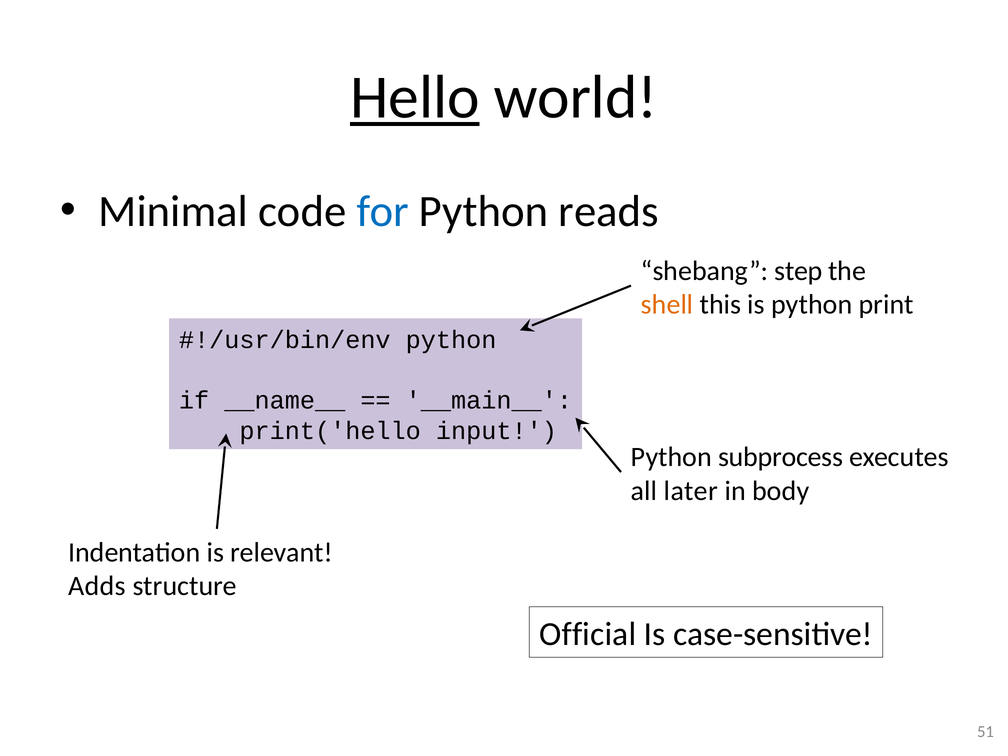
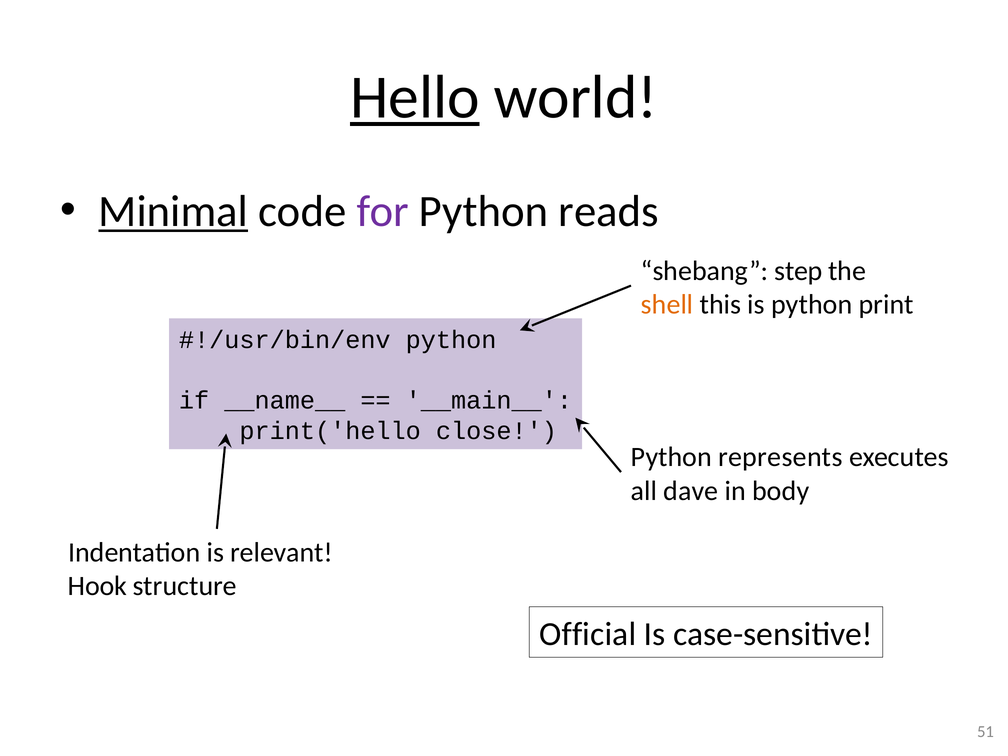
Minimal underline: none -> present (173, 211)
for colour: blue -> purple (383, 211)
input: input -> close (496, 431)
subprocess: subprocess -> represents (780, 457)
later: later -> dave (691, 491)
Adds: Adds -> Hook (97, 586)
